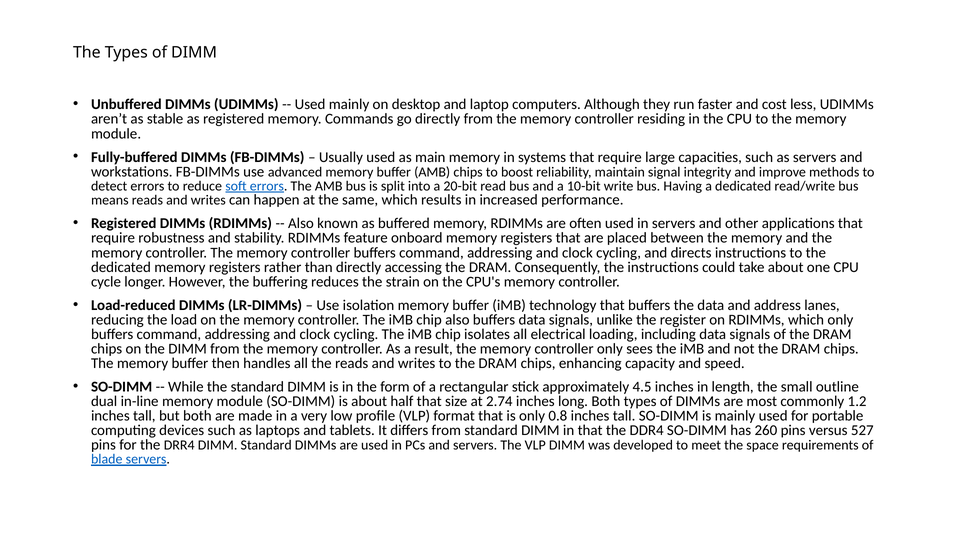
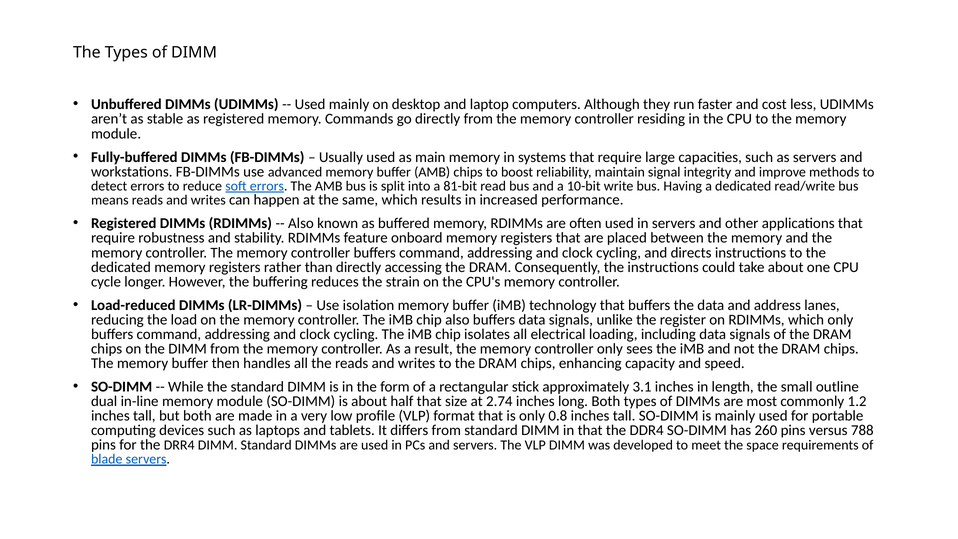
20-bit: 20-bit -> 81-bit (460, 186)
4.5: 4.5 -> 3.1 (642, 387)
527: 527 -> 788 (862, 430)
